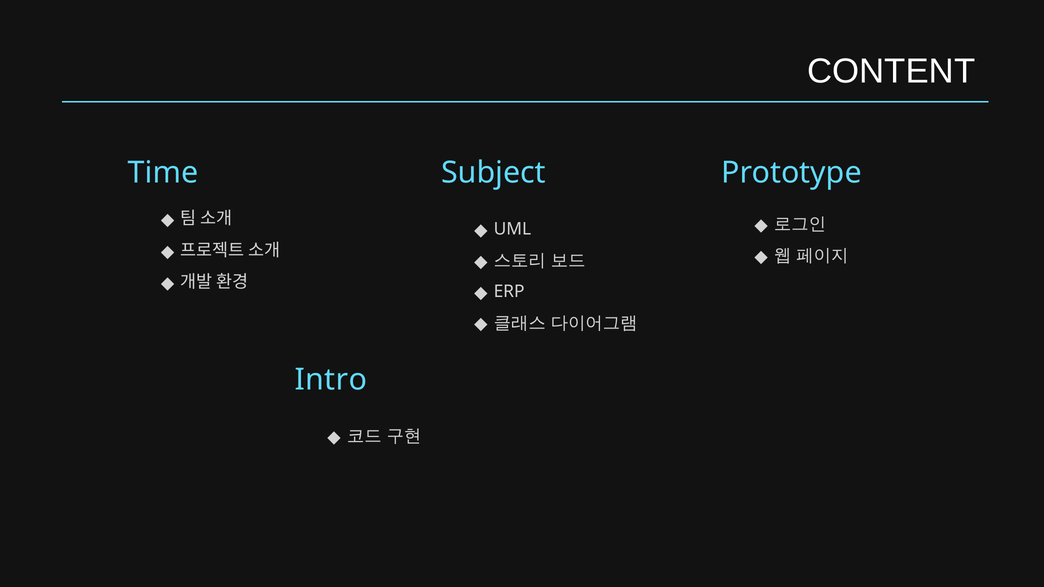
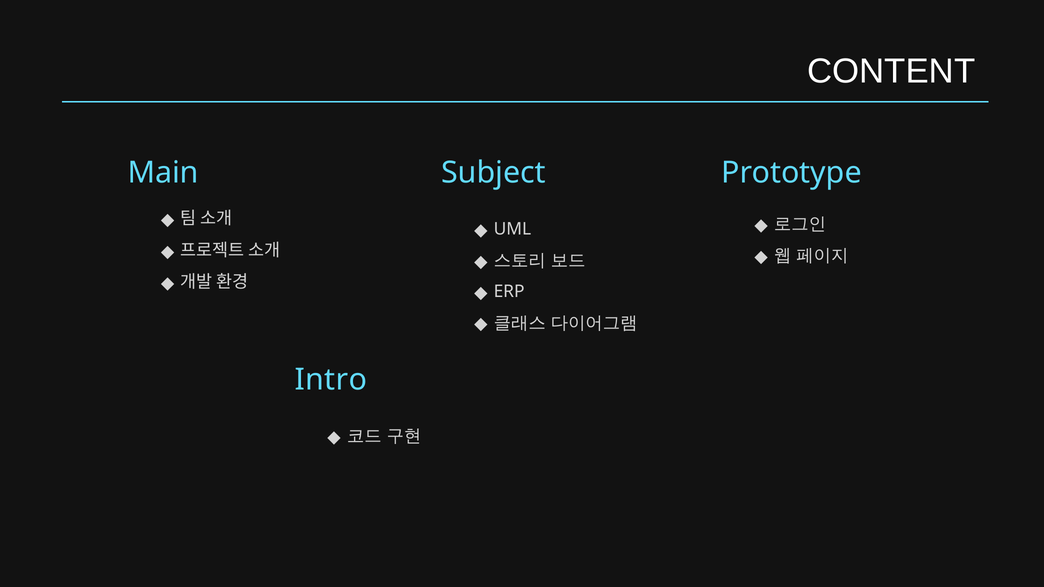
Time: Time -> Main (163, 173)
